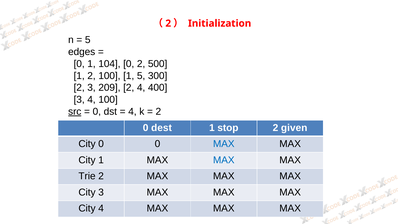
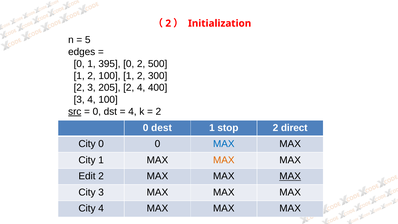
104: 104 -> 395 (109, 64)
100 1 5: 5 -> 2 (141, 76)
209: 209 -> 205 (109, 88)
given: given -> direct (294, 128)
MAX colour: blue -> orange (224, 160)
Trie: Trie -> Edit (87, 176)
MAX underline: none -> present (290, 176)
